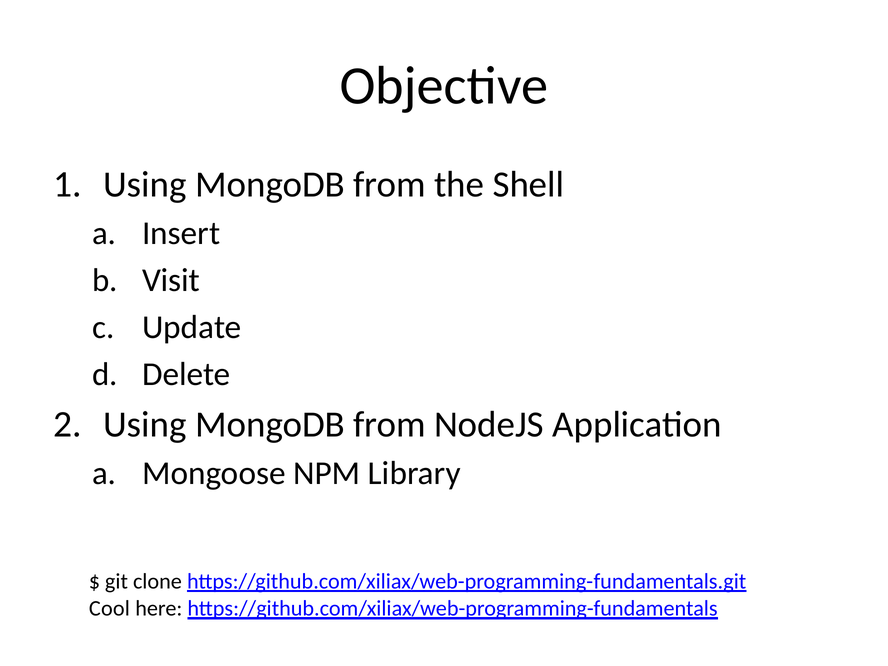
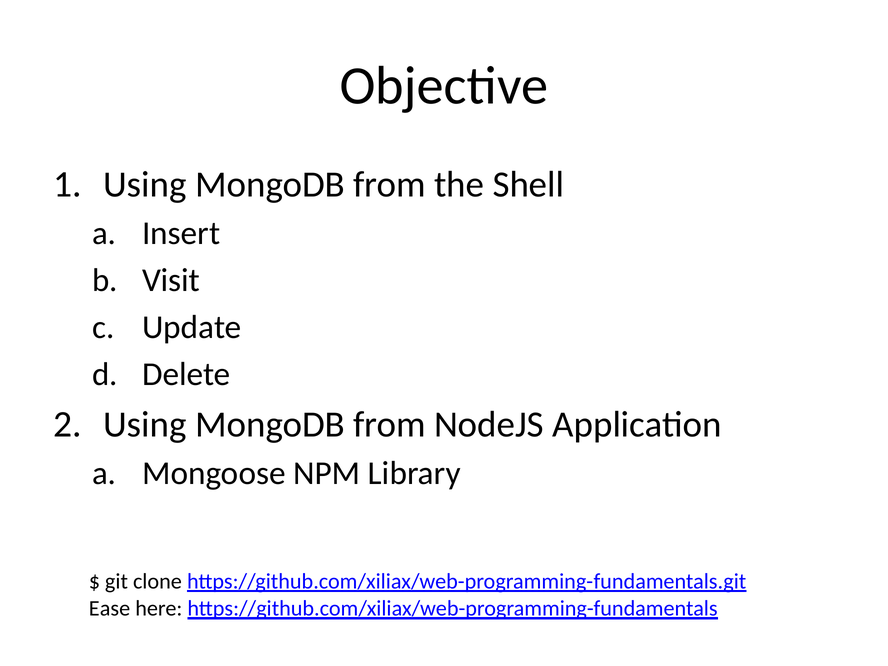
Cool: Cool -> Ease (110, 609)
